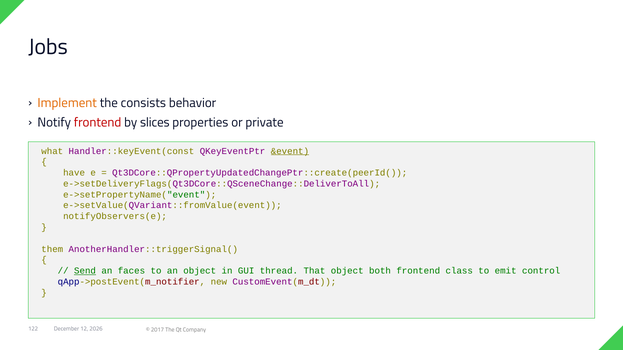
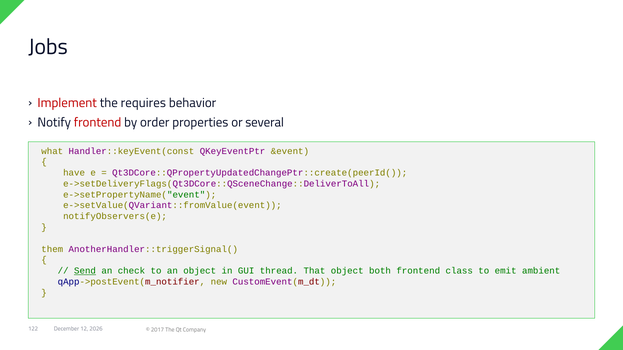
Implement colour: orange -> red (67, 103)
consists: consists -> requires (143, 103)
slices: slices -> order (155, 122)
private: private -> several (265, 122)
&event underline: present -> none (290, 151)
faces: faces -> check (131, 271)
control: control -> ambient (541, 271)
